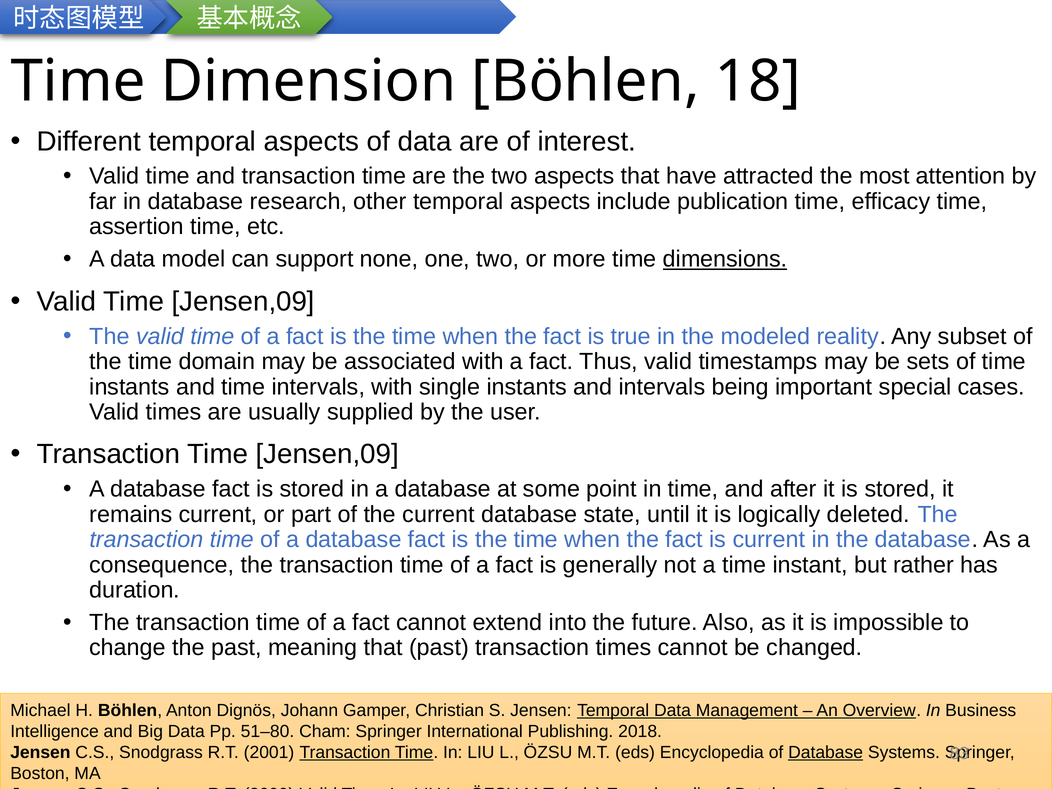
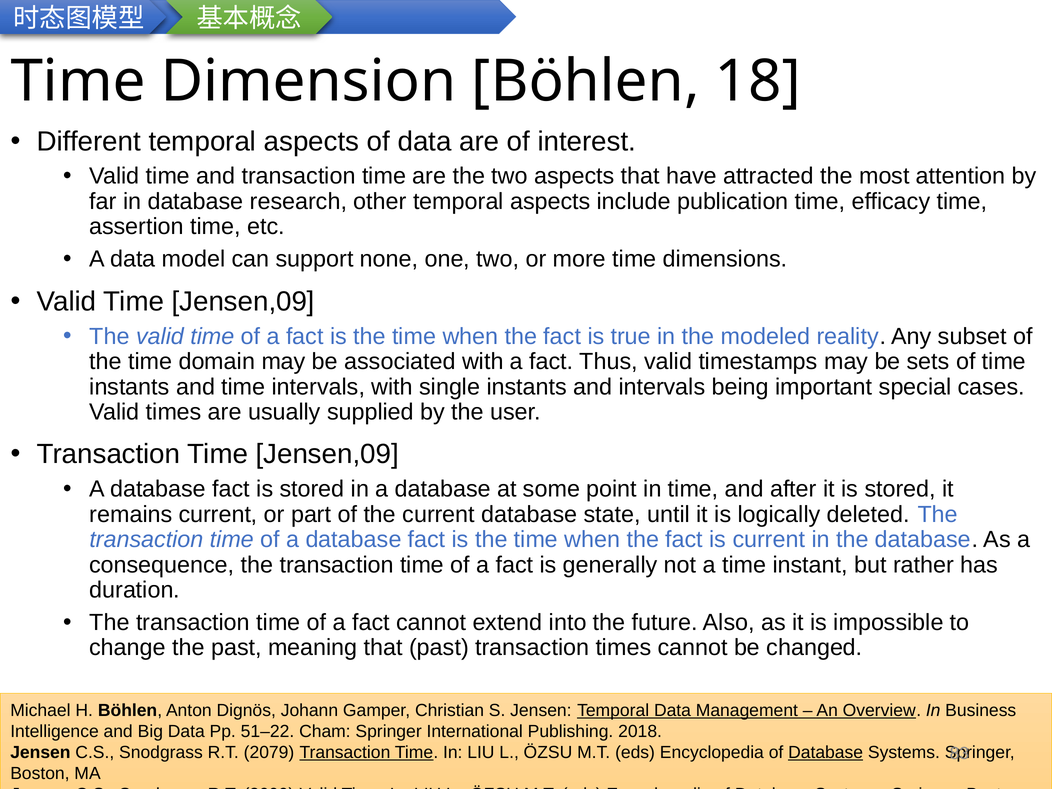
dimensions underline: present -> none (725, 259)
51–80: 51–80 -> 51–22 (267, 731)
2001: 2001 -> 2079 (269, 752)
